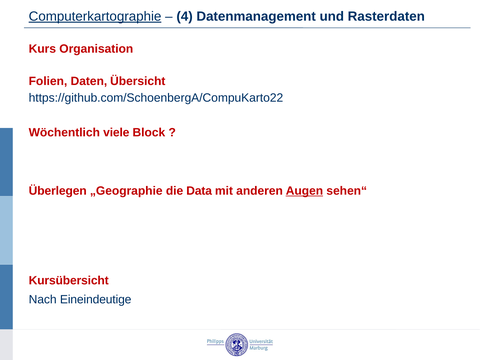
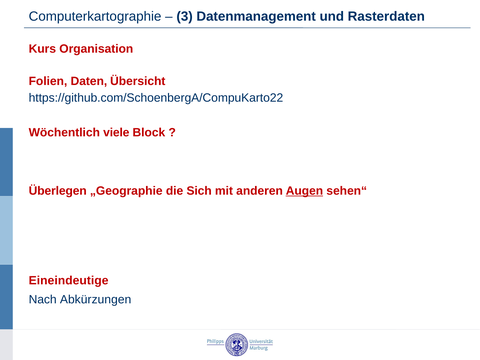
Computerkartographie underline: present -> none (95, 16)
4: 4 -> 3 (185, 16)
Data: Data -> Sich (199, 191)
Kursübersicht: Kursübersicht -> Eineindeutige (69, 281)
Eineindeutige: Eineindeutige -> Abkürzungen (96, 300)
